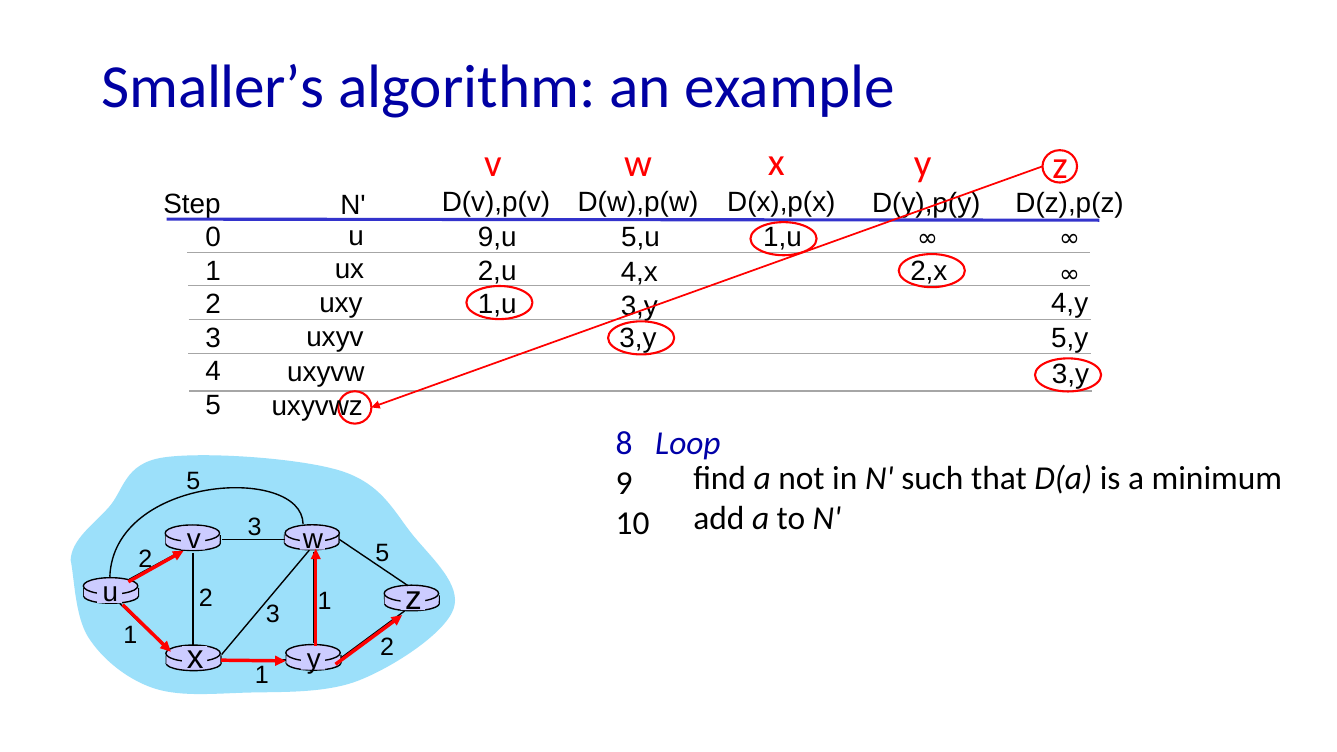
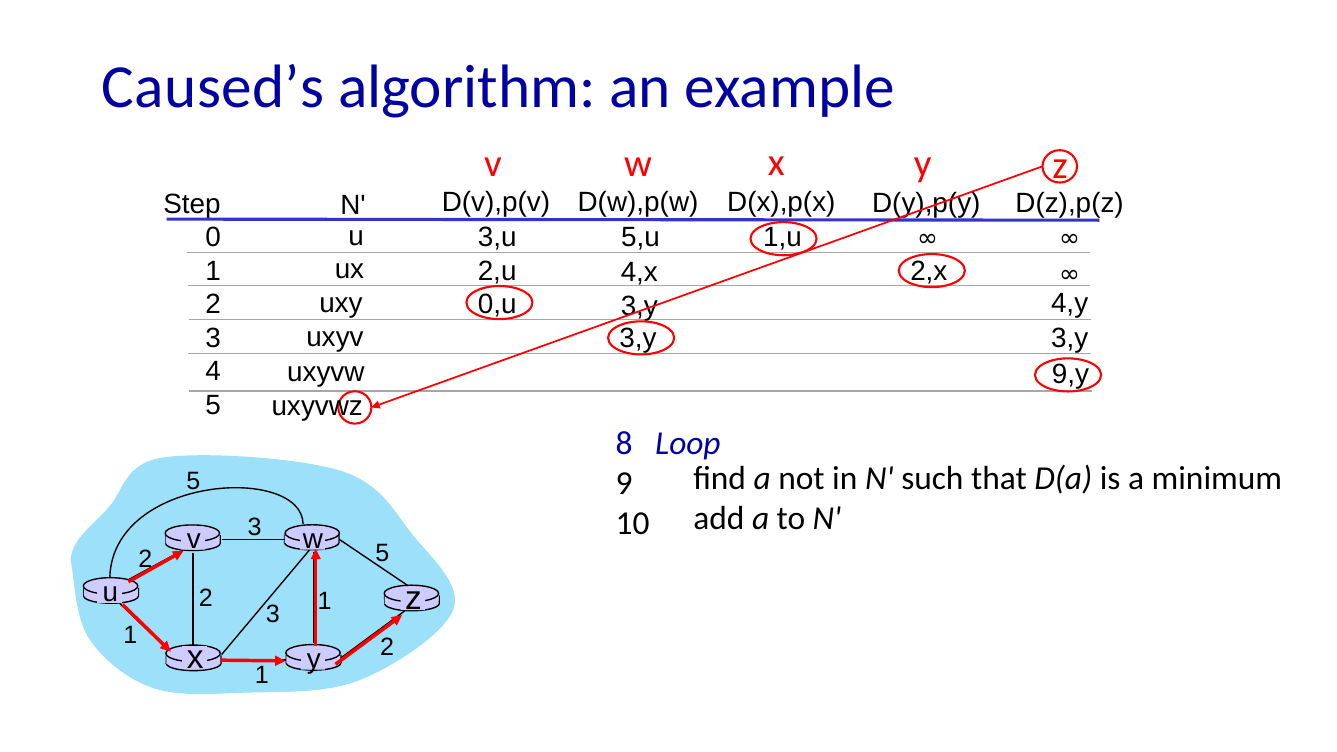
Smaller’s: Smaller’s -> Caused’s (213, 88)
9,u: 9,u -> 3,u (497, 238)
1,u: 1,u -> 0,u (497, 304)
uxyv 5,y: 5,y -> 3,y (1070, 339)
uxyvw 3,y: 3,y -> 9,y (1070, 374)
